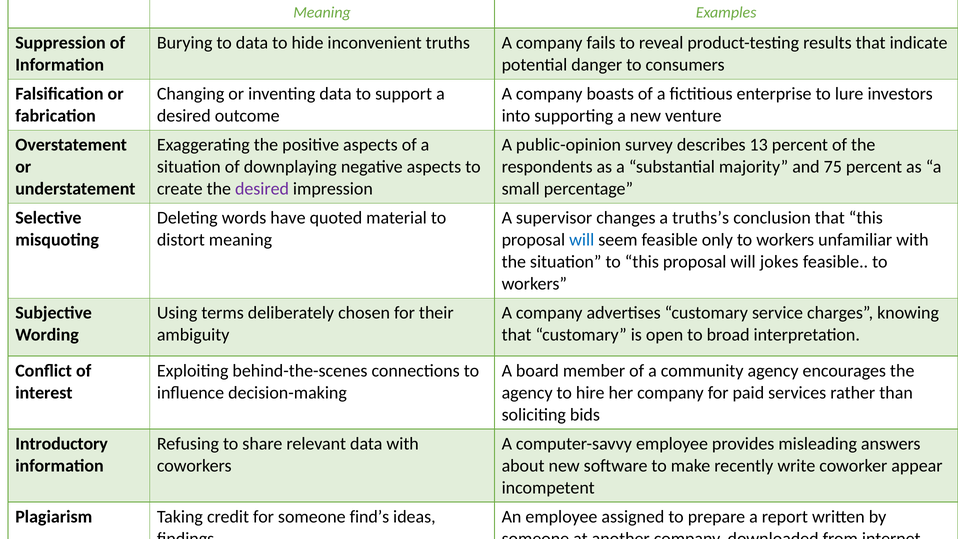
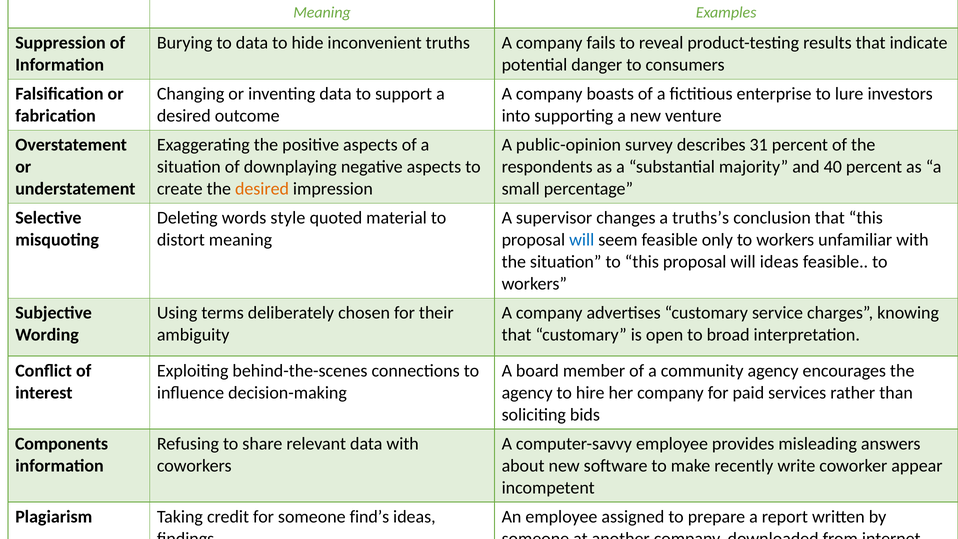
13: 13 -> 31 (759, 145)
75: 75 -> 40 (833, 167)
desired colour: purple -> orange (262, 189)
have: have -> style (288, 218)
will jokes: jokes -> ideas (779, 262)
Introductory: Introductory -> Components (62, 444)
